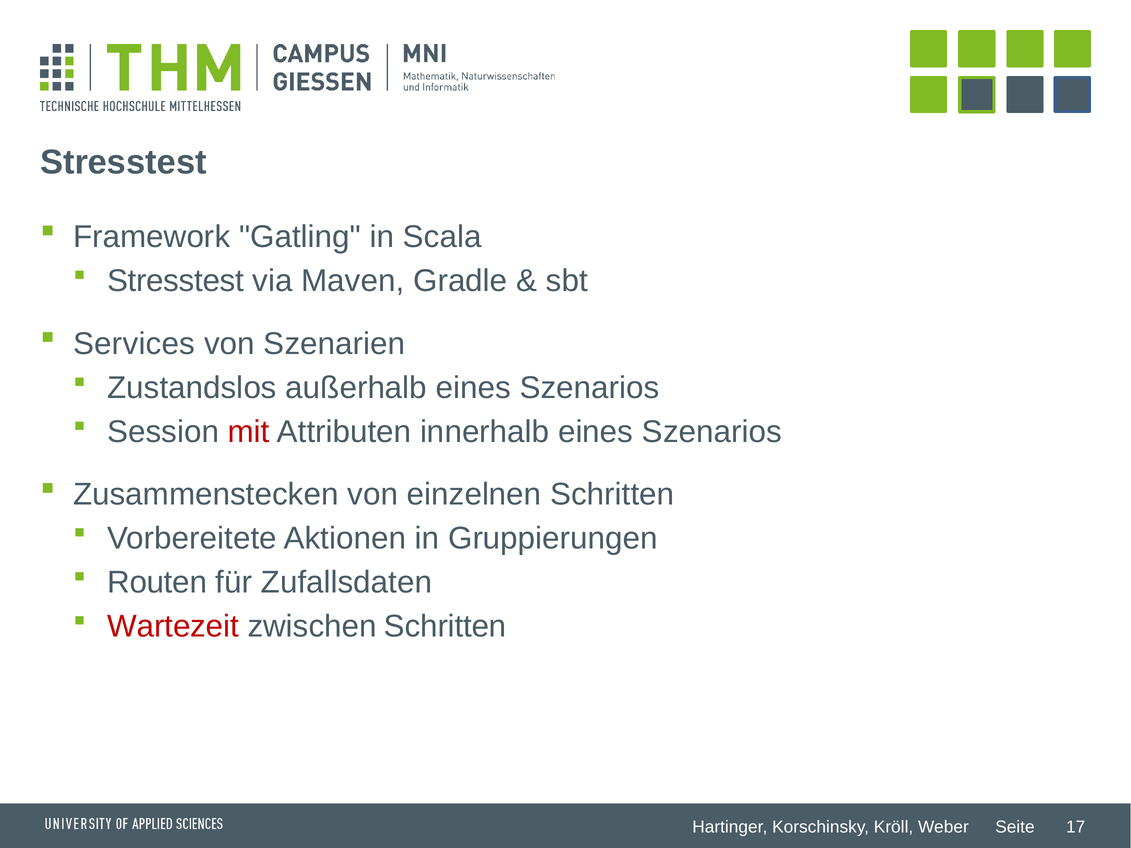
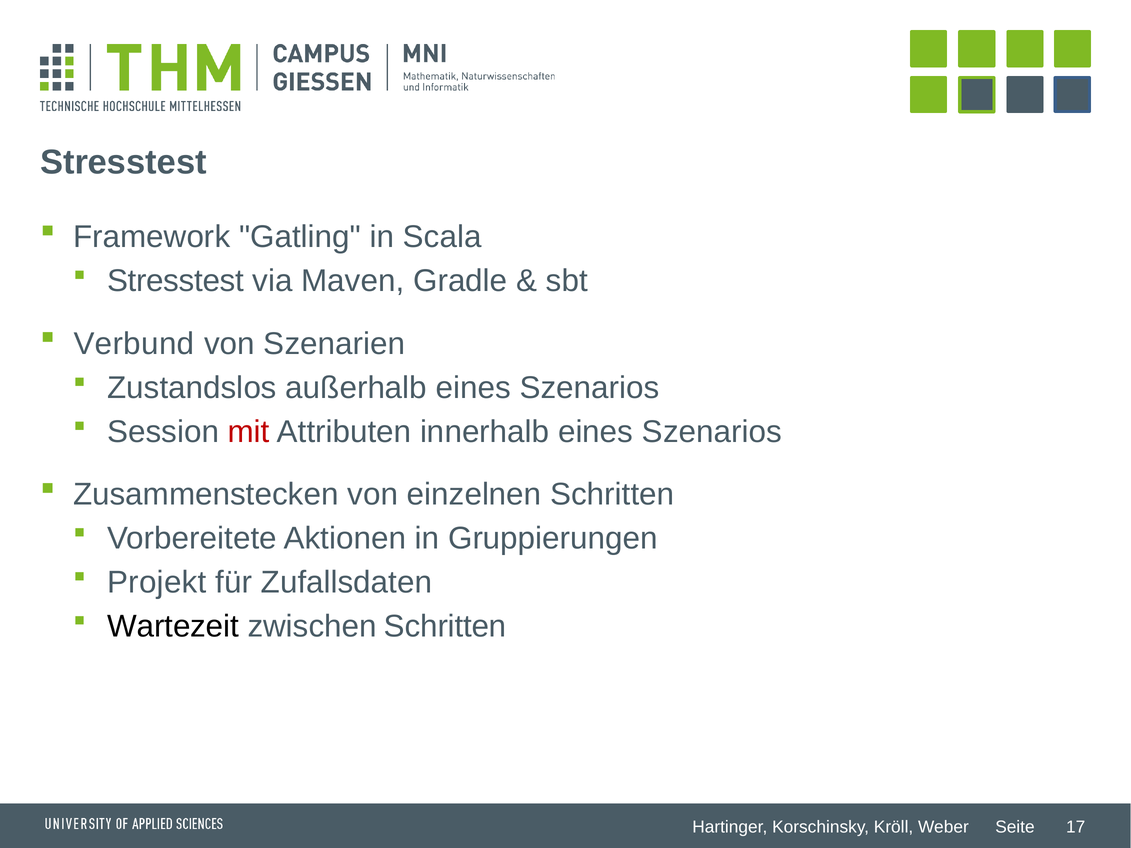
Services: Services -> Verbund (134, 344)
Routen: Routen -> Projekt (157, 583)
Wartezeit colour: red -> black (173, 627)
